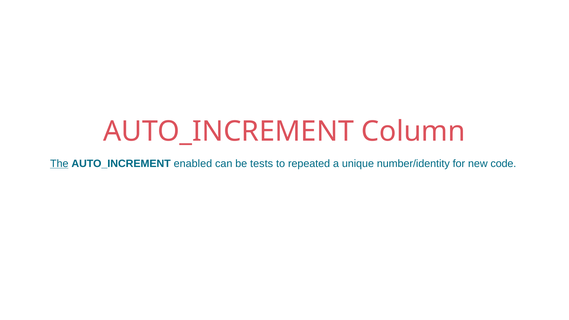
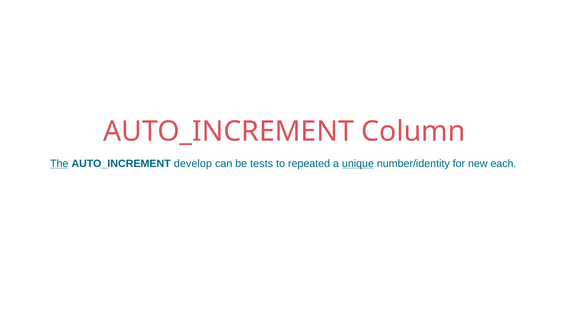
enabled: enabled -> develop (193, 164)
unique underline: none -> present (358, 164)
code: code -> each (503, 164)
